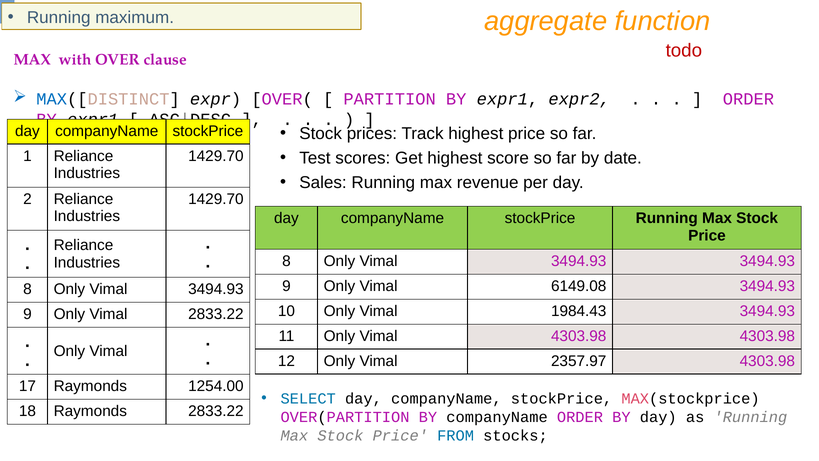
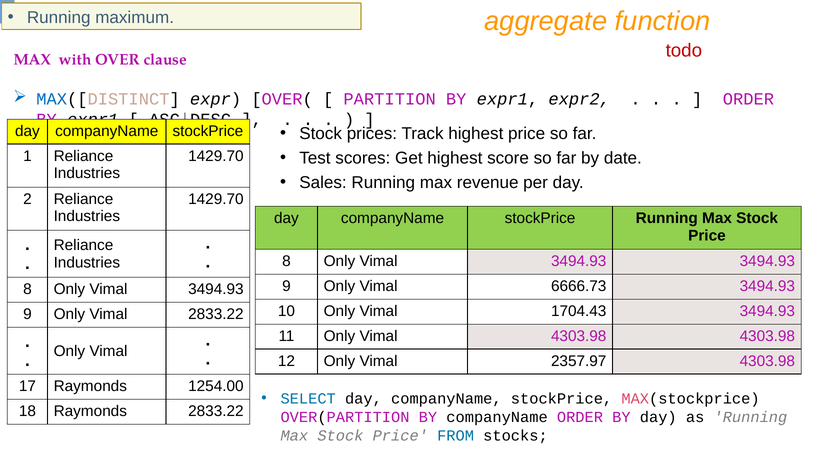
6149.08: 6149.08 -> 6666.73 (579, 286)
1984.43: 1984.43 -> 1704.43 (579, 311)
